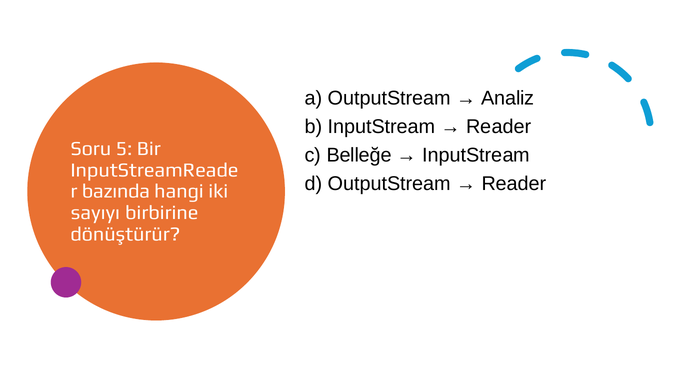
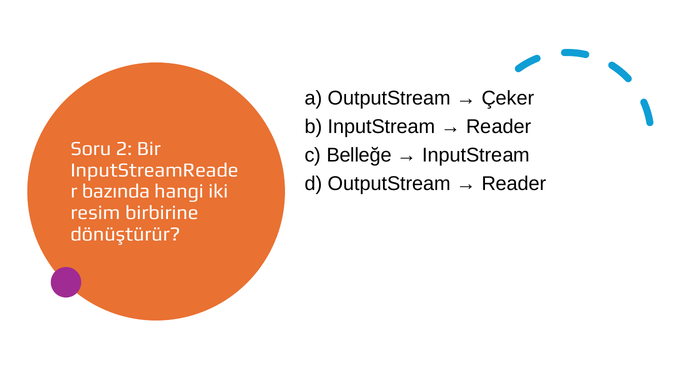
Analiz: Analiz -> Çeker (508, 98)
5: 5 -> 2 (124, 148)
sayıyı: sayıyı -> resim (95, 212)
